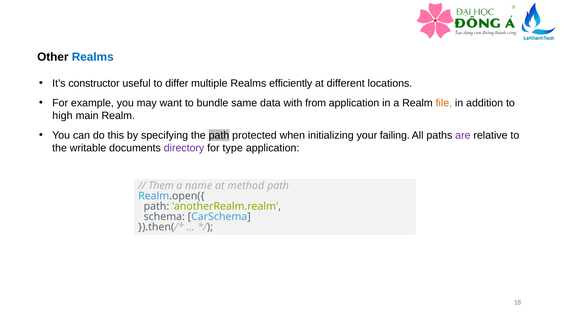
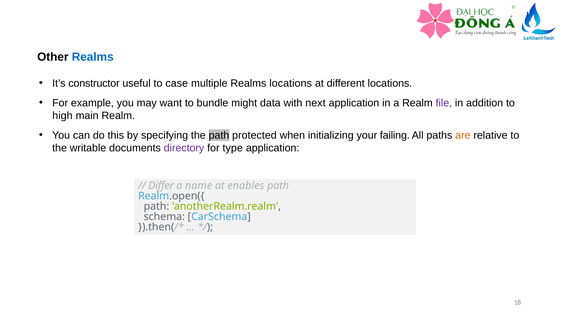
differ: differ -> case (177, 83)
Realms efficiently: efficiently -> locations (291, 83)
same: same -> might (244, 103)
from: from -> next (316, 103)
file colour: orange -> purple (444, 103)
are colour: purple -> orange (463, 135)
Them: Them -> Differ (161, 186)
method: method -> enables (246, 186)
